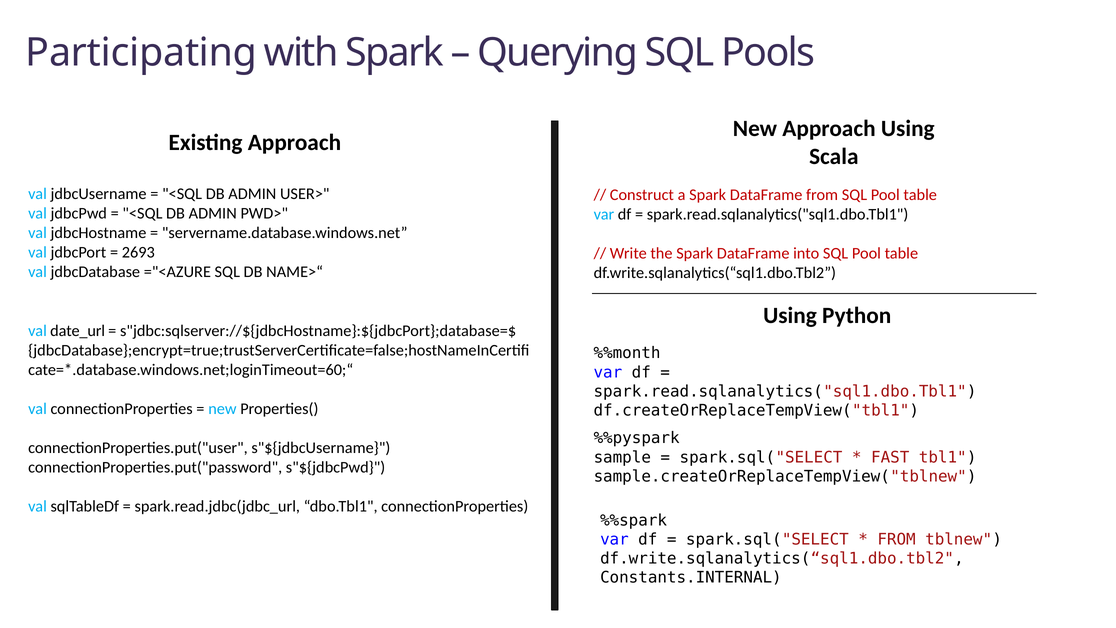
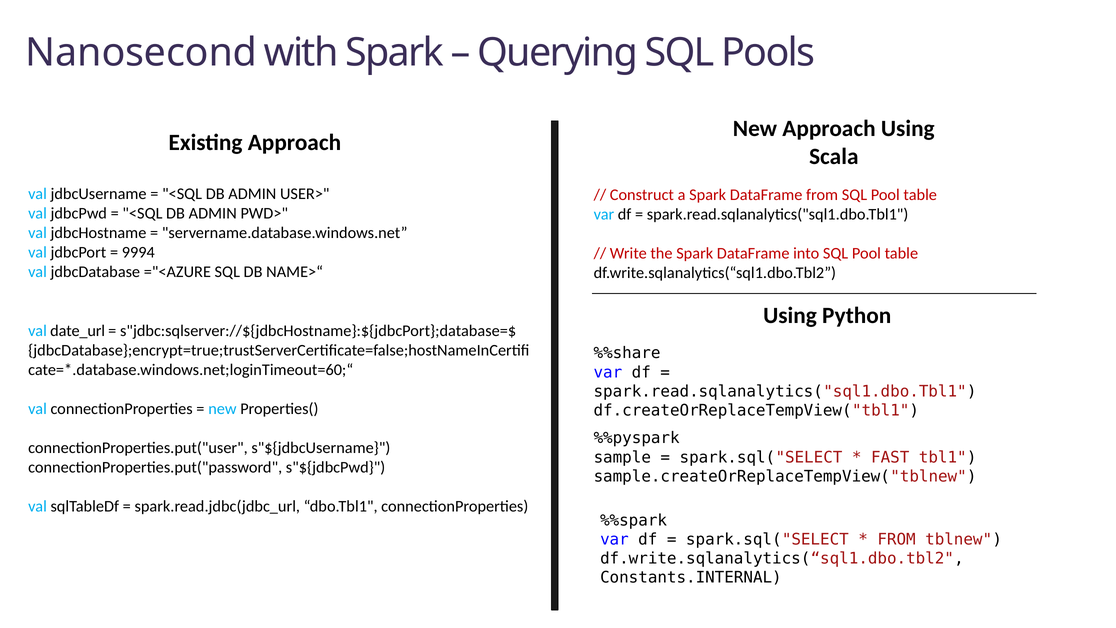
Participating: Participating -> Nanosecond (141, 53)
2693: 2693 -> 9994 (138, 252)
%%month: %%month -> %%share (627, 353)
